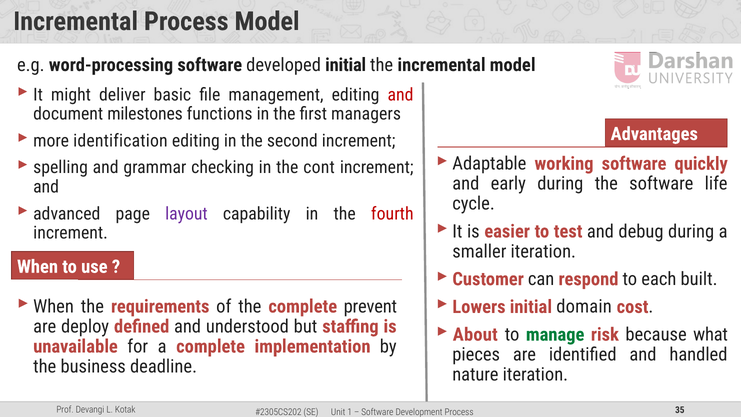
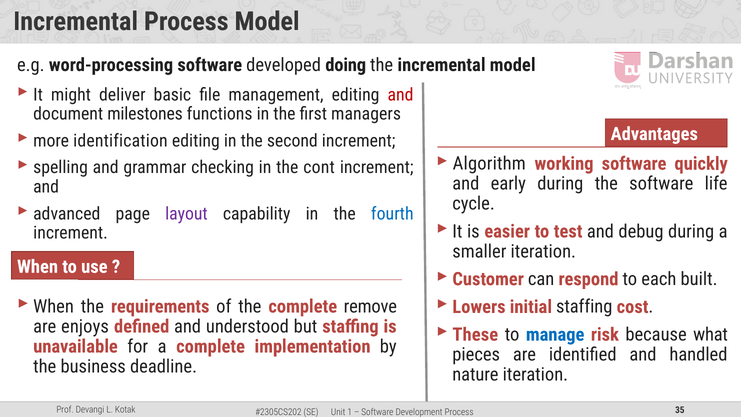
developed initial: initial -> doing (346, 65)
Adaptable: Adaptable -> Algorithm (489, 164)
fourth colour: red -> blue (392, 214)
prevent: prevent -> remove (370, 306)
initial domain: domain -> staffing (584, 307)
deploy: deploy -> enjoys (85, 326)
About: About -> These (475, 334)
manage colour: green -> blue (555, 334)
